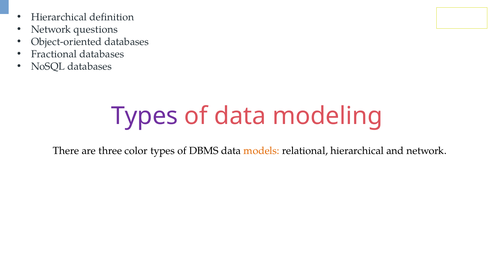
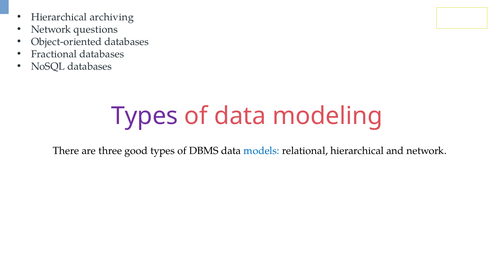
definition: definition -> archiving (112, 17)
color: color -> good (136, 151)
models colour: orange -> blue (262, 151)
